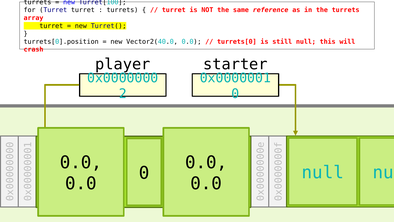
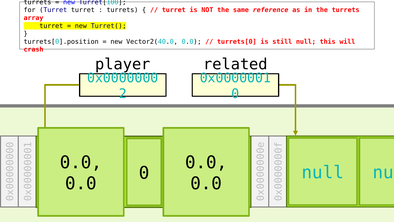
starter: starter -> related (235, 64)
